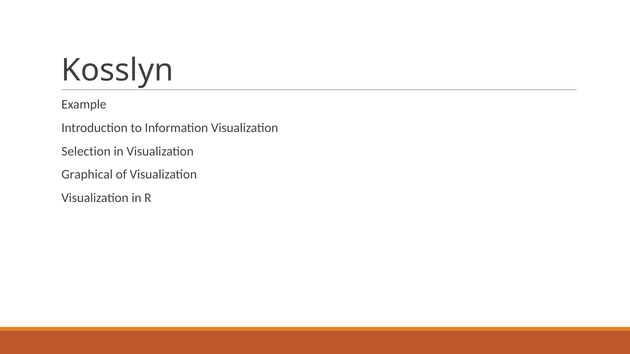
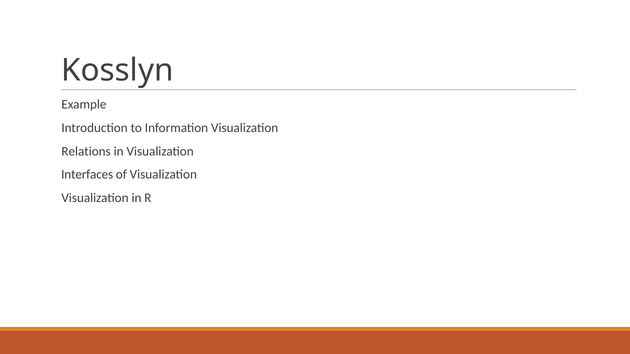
Selection: Selection -> Relations (86, 151)
Graphical: Graphical -> Interfaces (87, 175)
